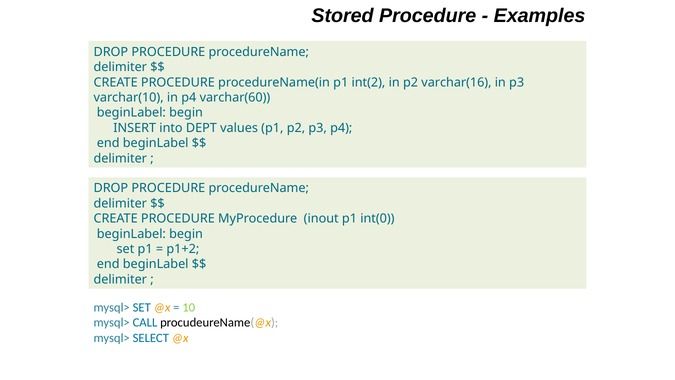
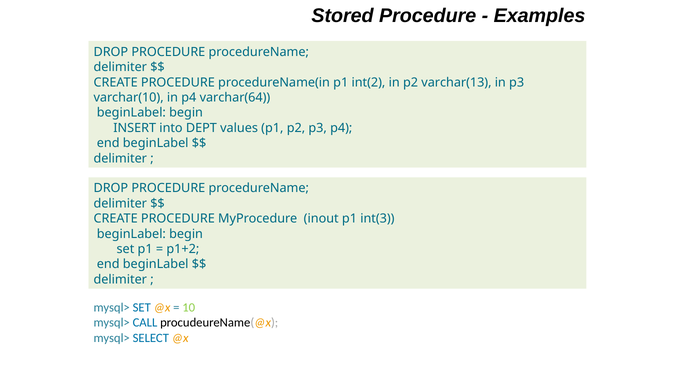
varchar(16: varchar(16 -> varchar(13 (456, 82)
varchar(60: varchar(60 -> varchar(64 (235, 97)
int(0: int(0 -> int(3 (377, 219)
